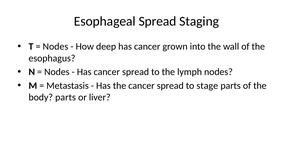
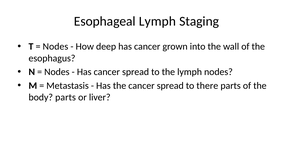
Esophageal Spread: Spread -> Lymph (157, 21)
stage: stage -> there (207, 86)
